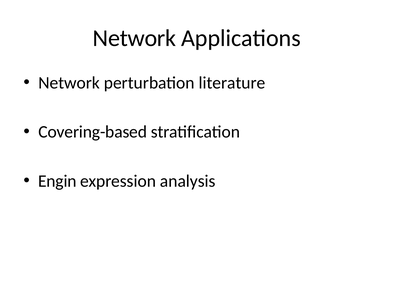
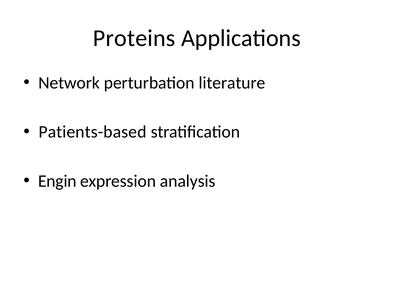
Network: Network -> Proteins (134, 38)
Covering-based: Covering-based -> Patients-based (93, 132)
